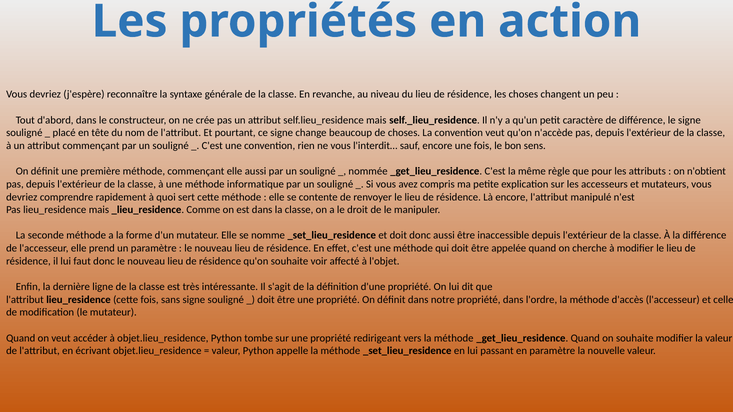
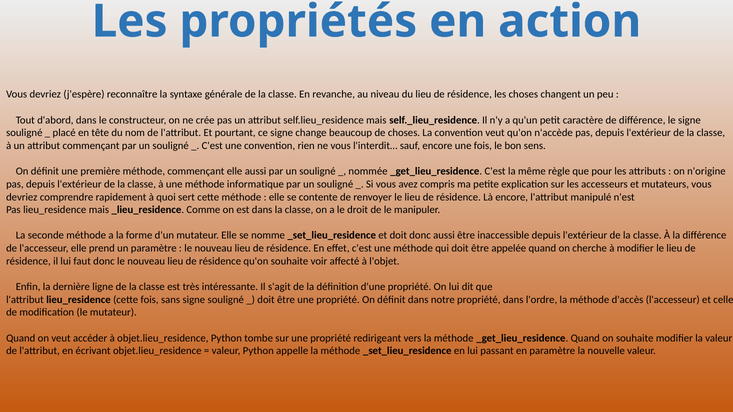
n'obtient: n'obtient -> n'origine (706, 171)
